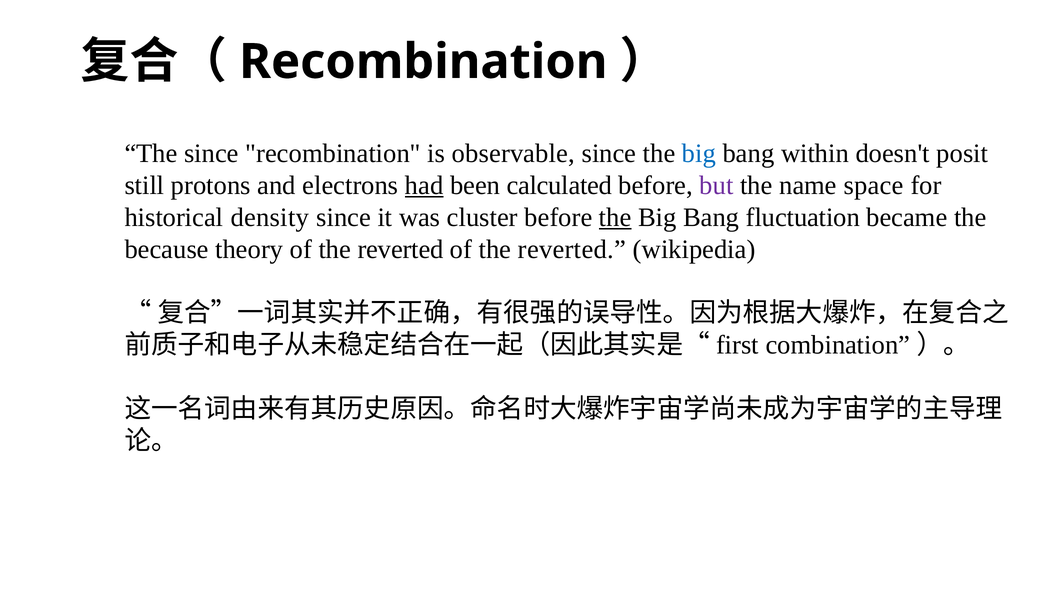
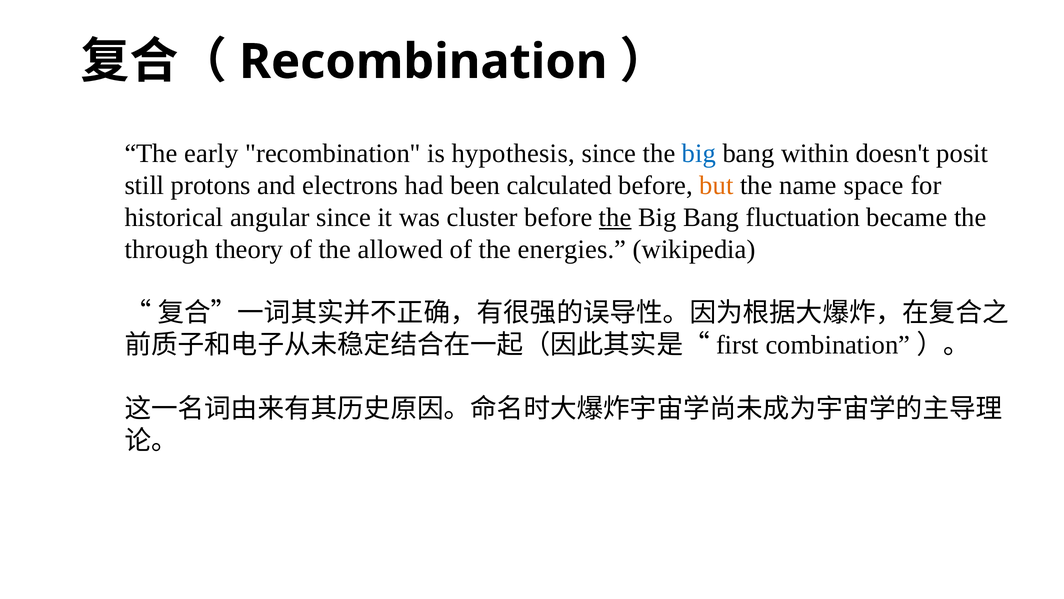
The since: since -> early (211, 153)
observable: observable -> hypothesis (513, 153)
had underline: present -> none (424, 185)
but colour: purple -> orange (716, 185)
density: density -> angular (270, 217)
because: because -> through (167, 249)
theory of the reverted: reverted -> allowed (400, 249)
reverted: reverted -> energies (572, 249)
